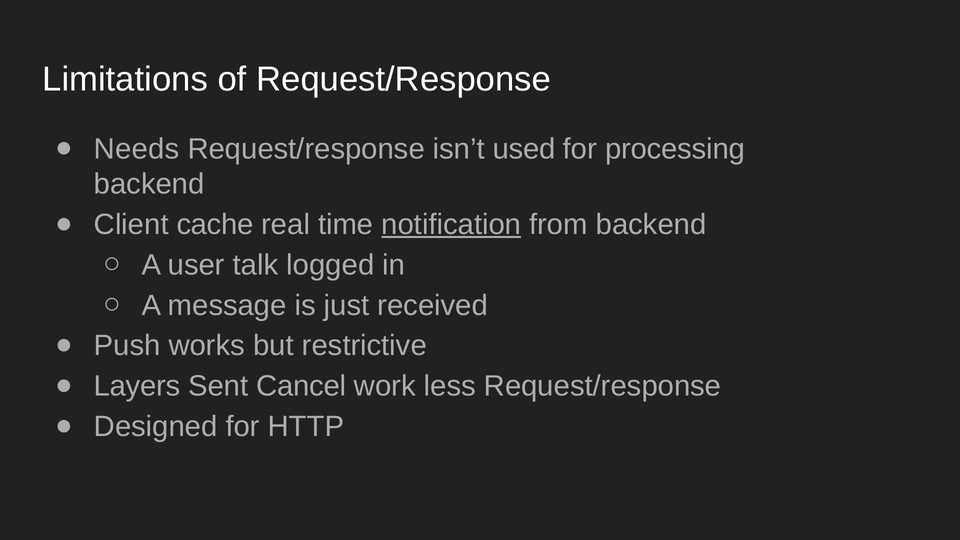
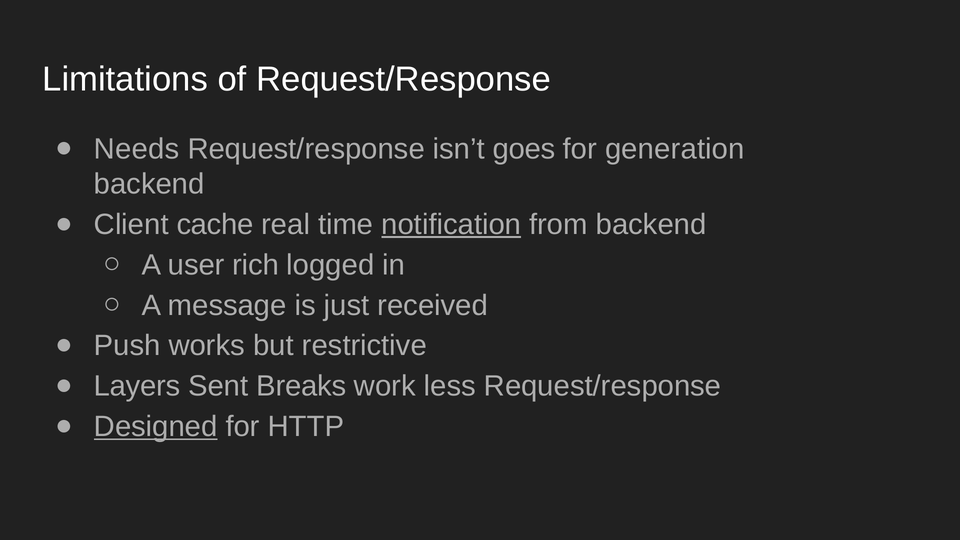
used: used -> goes (524, 149)
processing: processing -> generation (675, 149)
talk: talk -> rich (256, 265)
Cancel: Cancel -> Breaks (301, 386)
Designed underline: none -> present (156, 427)
